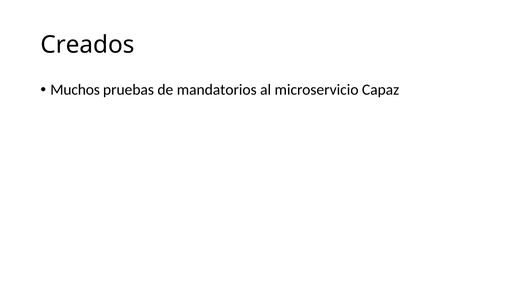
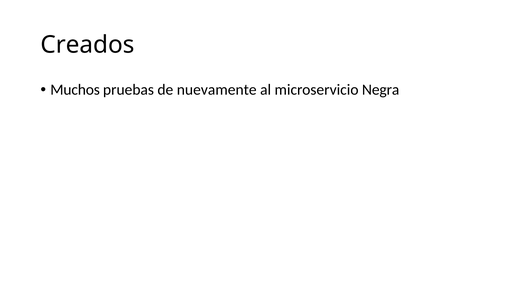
mandatorios: mandatorios -> nuevamente (217, 90)
Capaz: Capaz -> Negra (381, 90)
